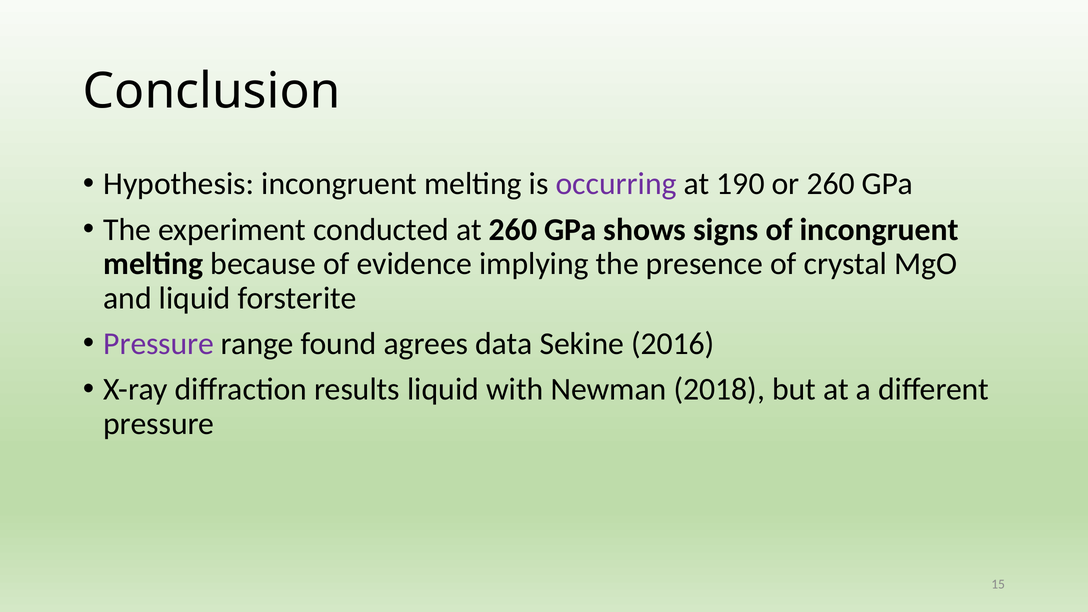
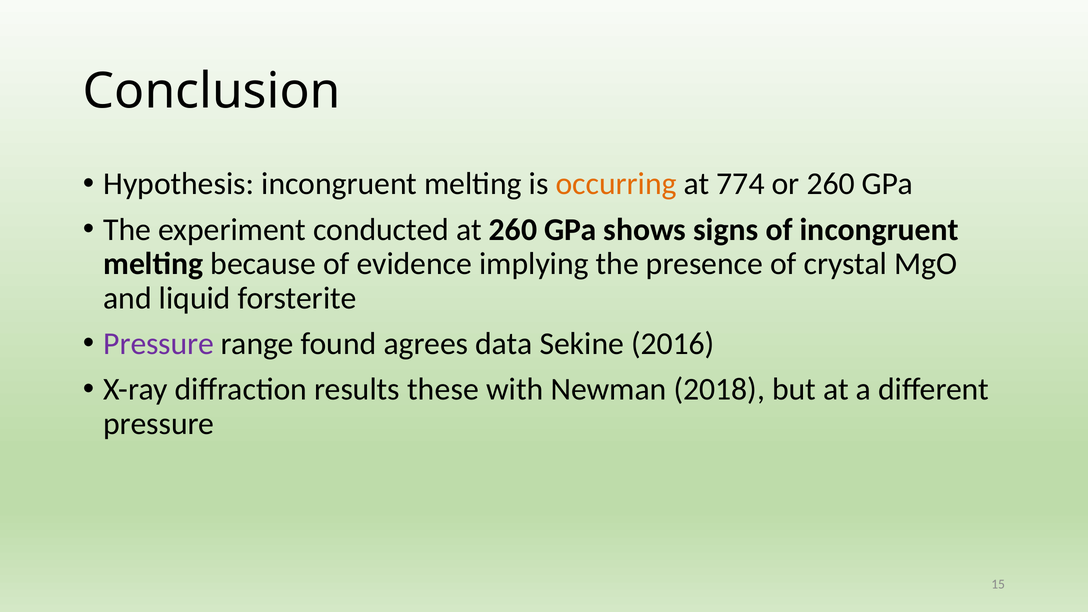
occurring colour: purple -> orange (616, 184)
190: 190 -> 774 (740, 184)
results liquid: liquid -> these (443, 389)
